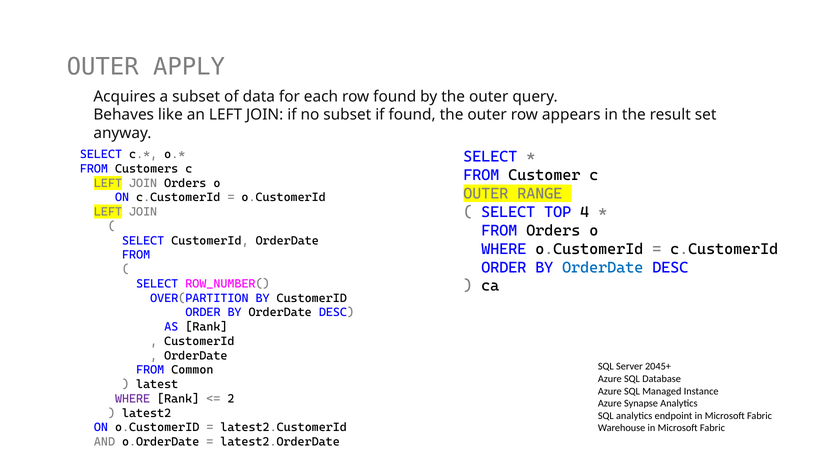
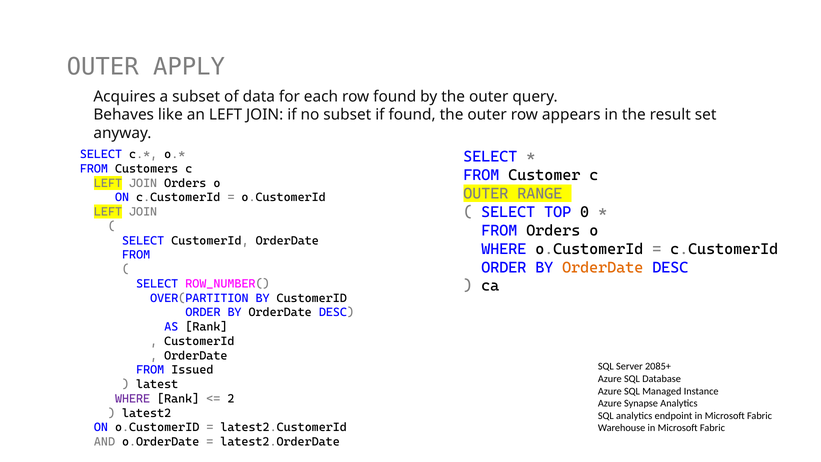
4: 4 -> 0 (585, 212)
OrderDate colour: blue -> orange (603, 267)
2045+: 2045+ -> 2085+ (658, 366)
Common: Common -> Issued (192, 370)
